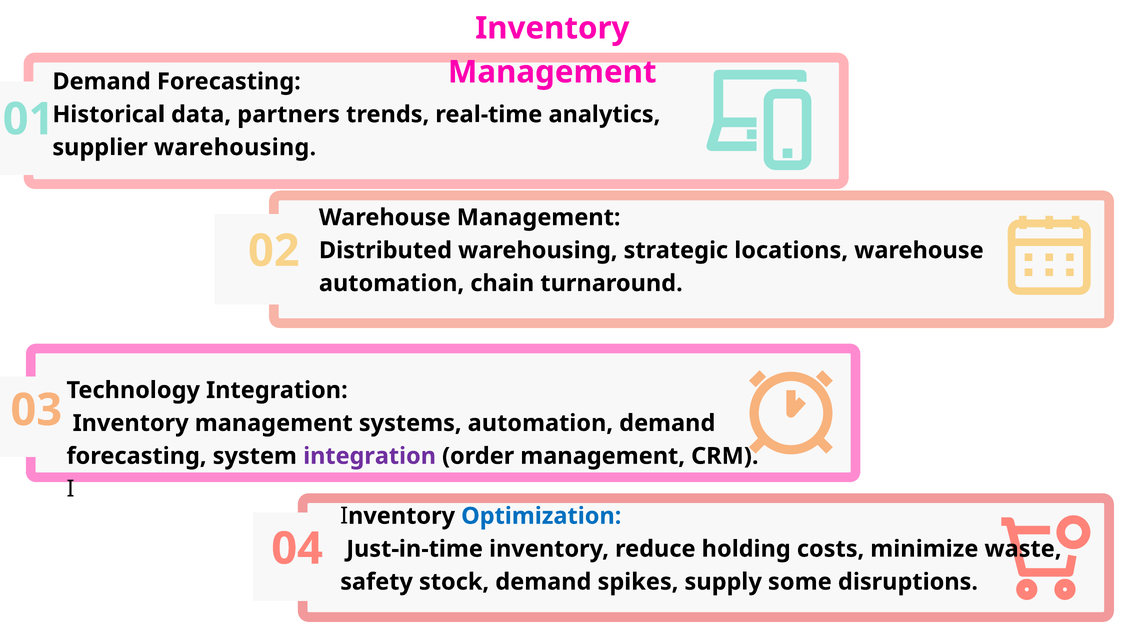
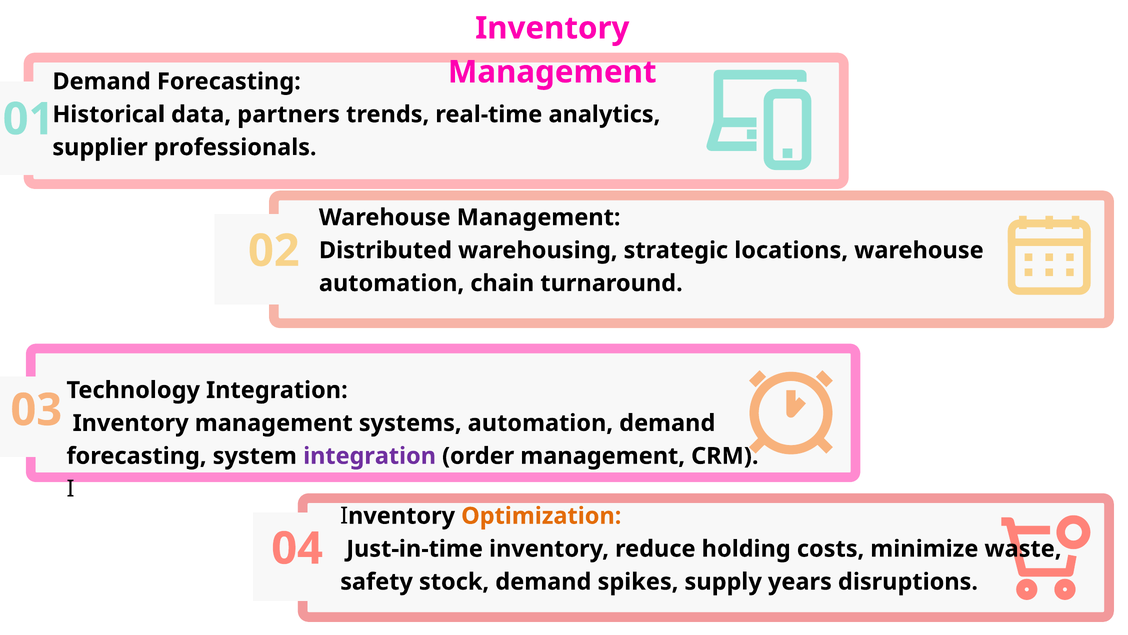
supplier warehousing: warehousing -> professionals (235, 147)
Optimization colour: blue -> orange (541, 516)
some: some -> years (800, 581)
